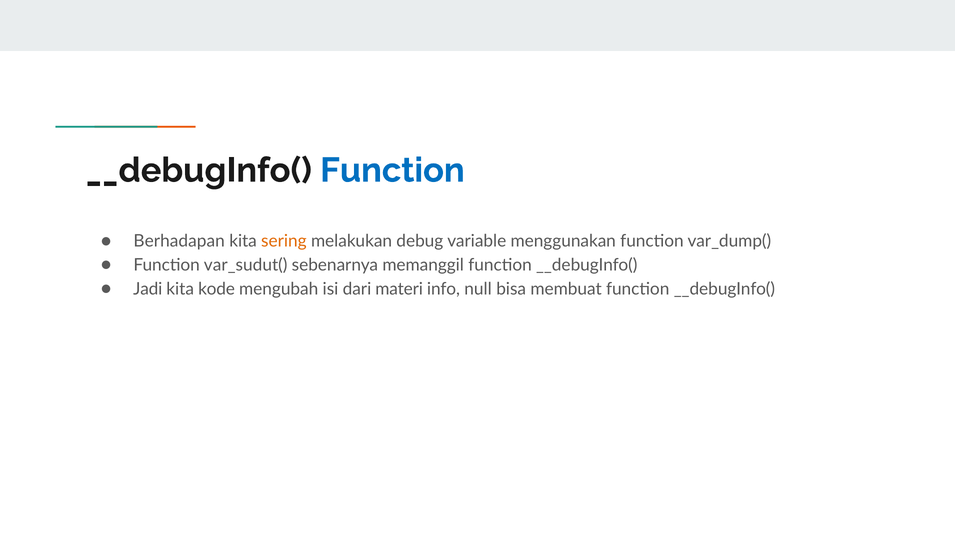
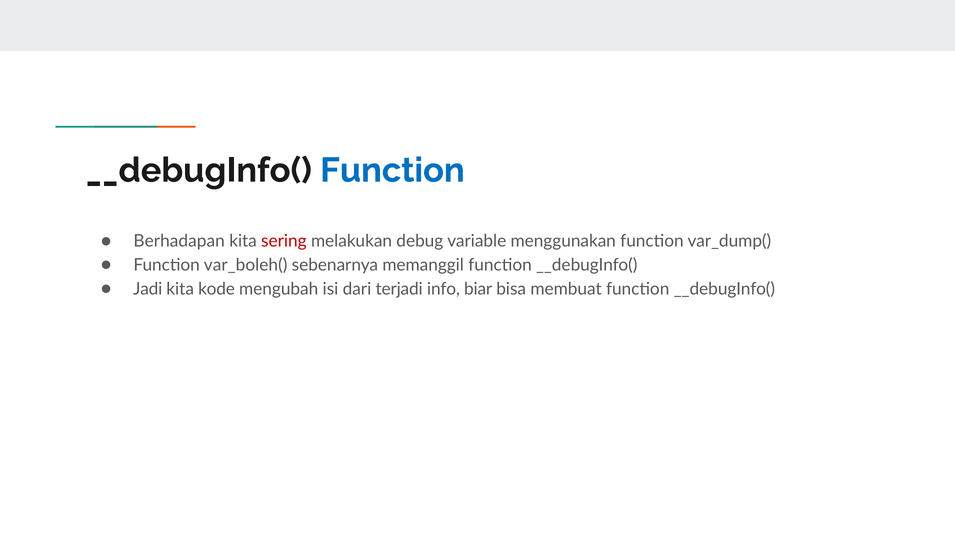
sering colour: orange -> red (284, 241)
var_sudut(: var_sudut( -> var_boleh( (246, 265)
materi: materi -> terjadi (399, 289)
null: null -> biar (478, 289)
